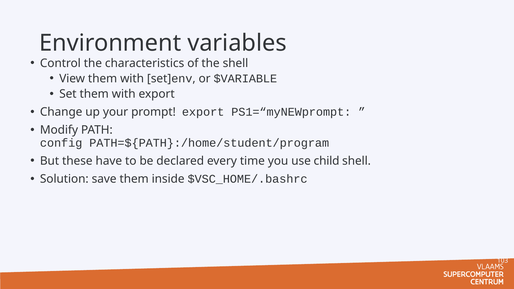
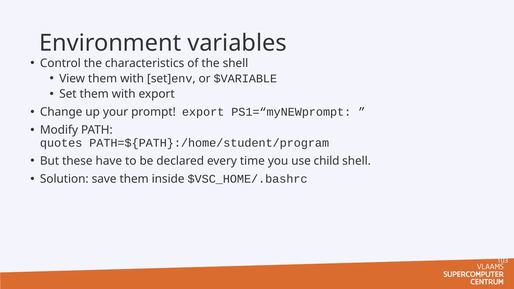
config: config -> quotes (61, 143)
